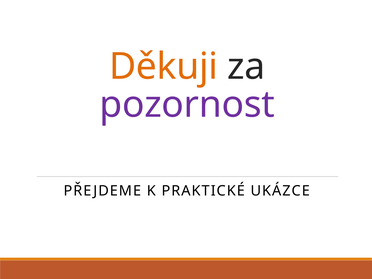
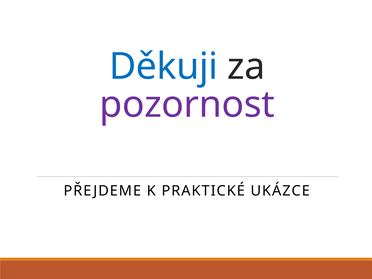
Děkuji colour: orange -> blue (164, 67)
